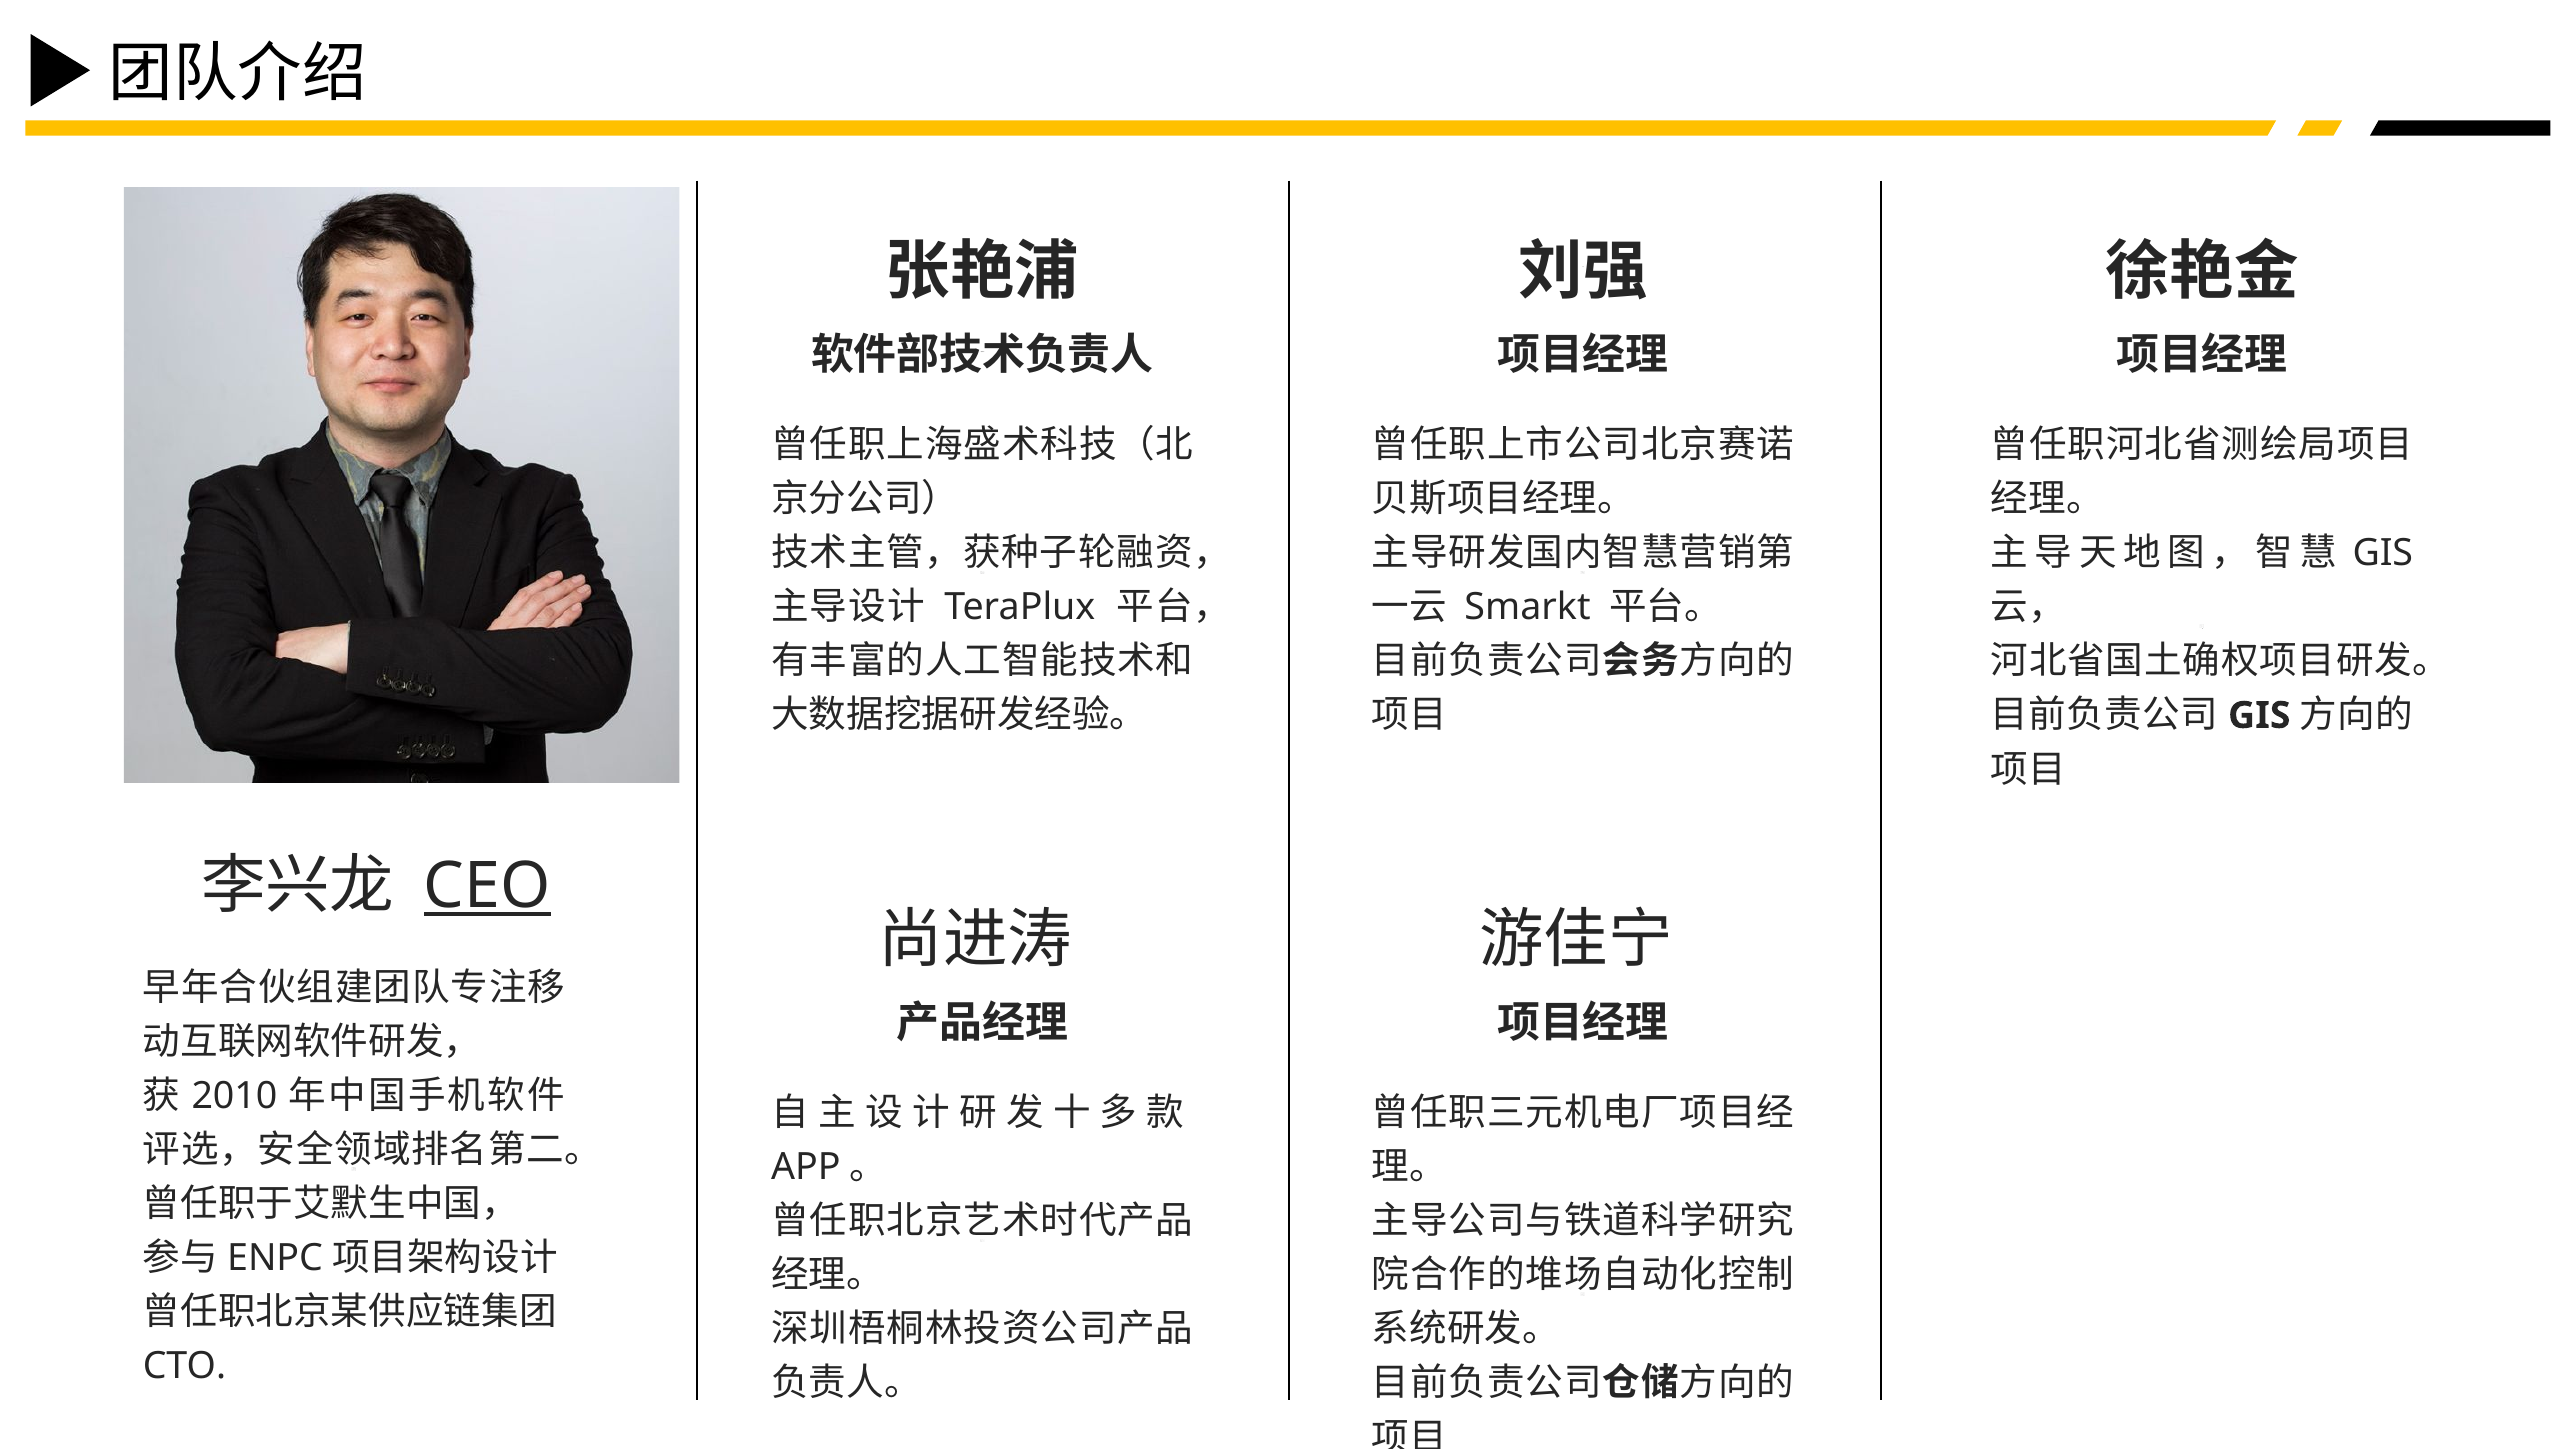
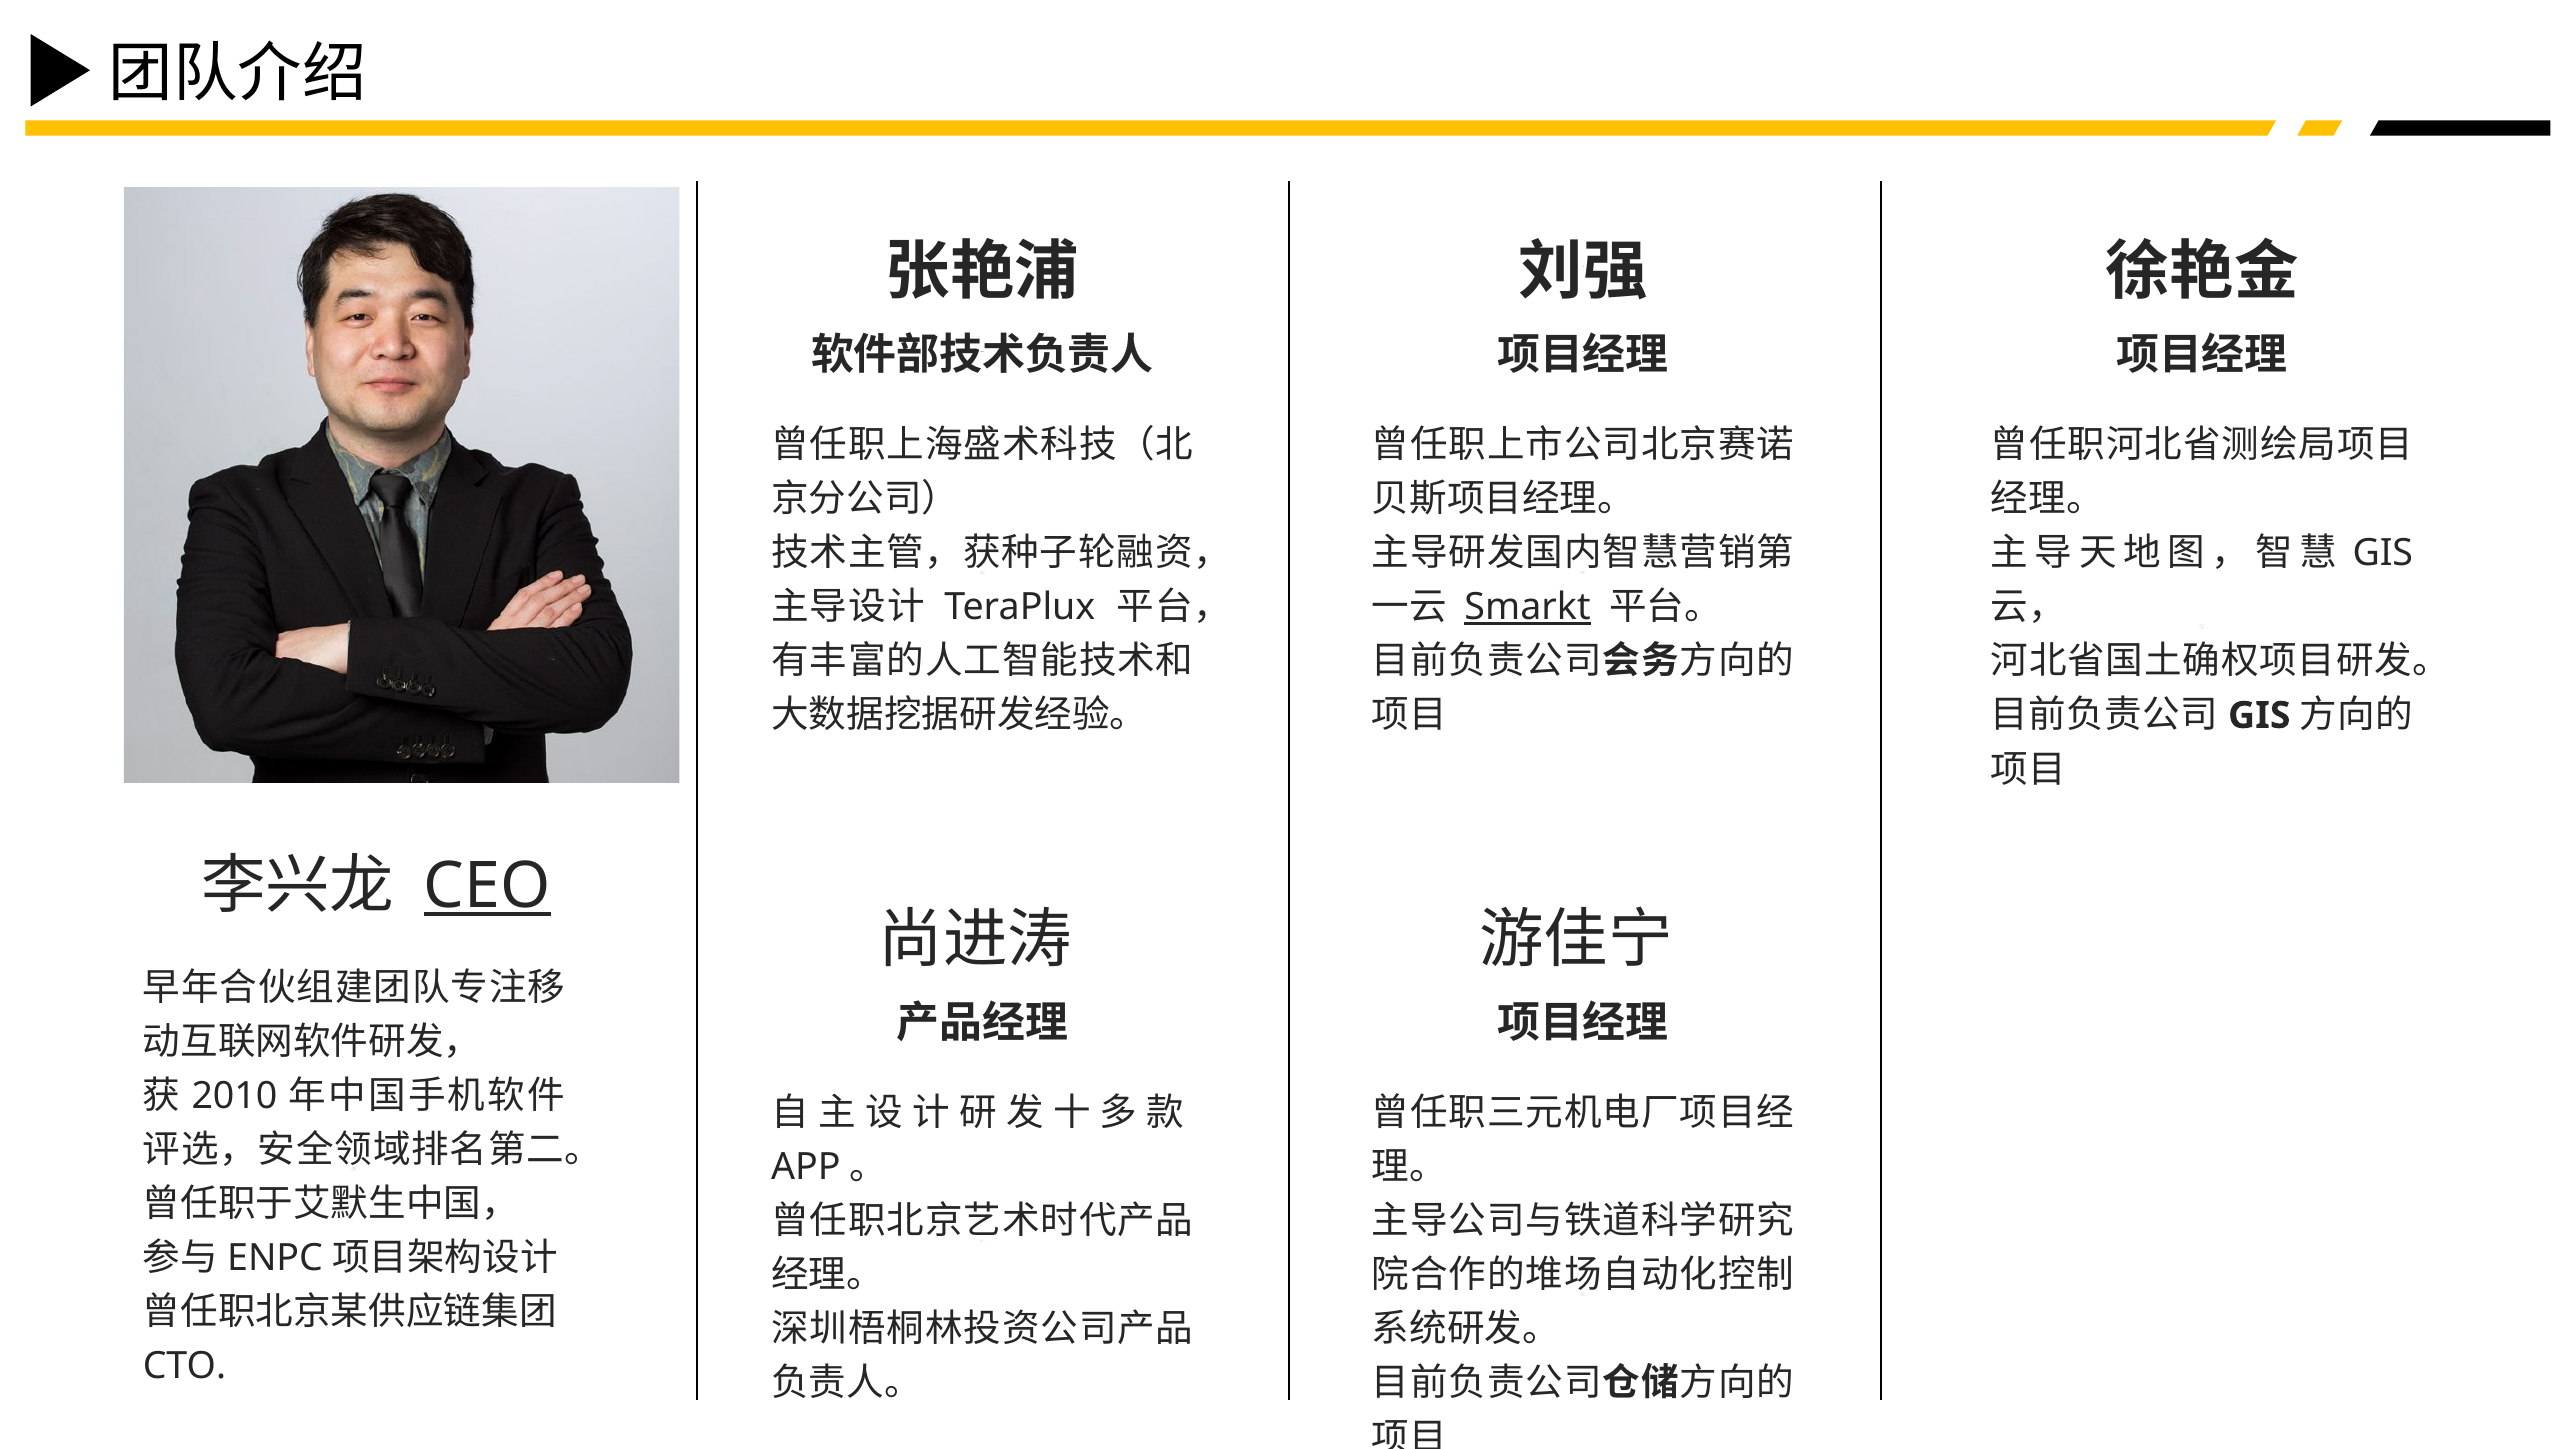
Smarkt underline: none -> present (1528, 607)
